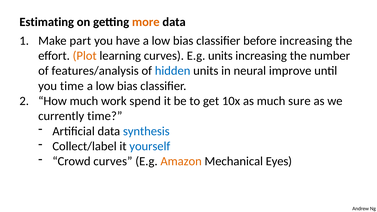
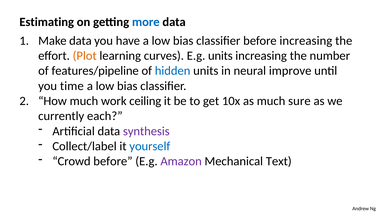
more colour: orange -> blue (146, 22)
Make part: part -> data (80, 41)
features/analysis: features/analysis -> features/pipeline (95, 71)
spend: spend -> ceiling (145, 101)
currently time: time -> each (105, 116)
synthesis colour: blue -> purple (146, 131)
Crowd curves: curves -> before (113, 161)
Amazon colour: orange -> purple (181, 161)
Eyes: Eyes -> Text (279, 161)
